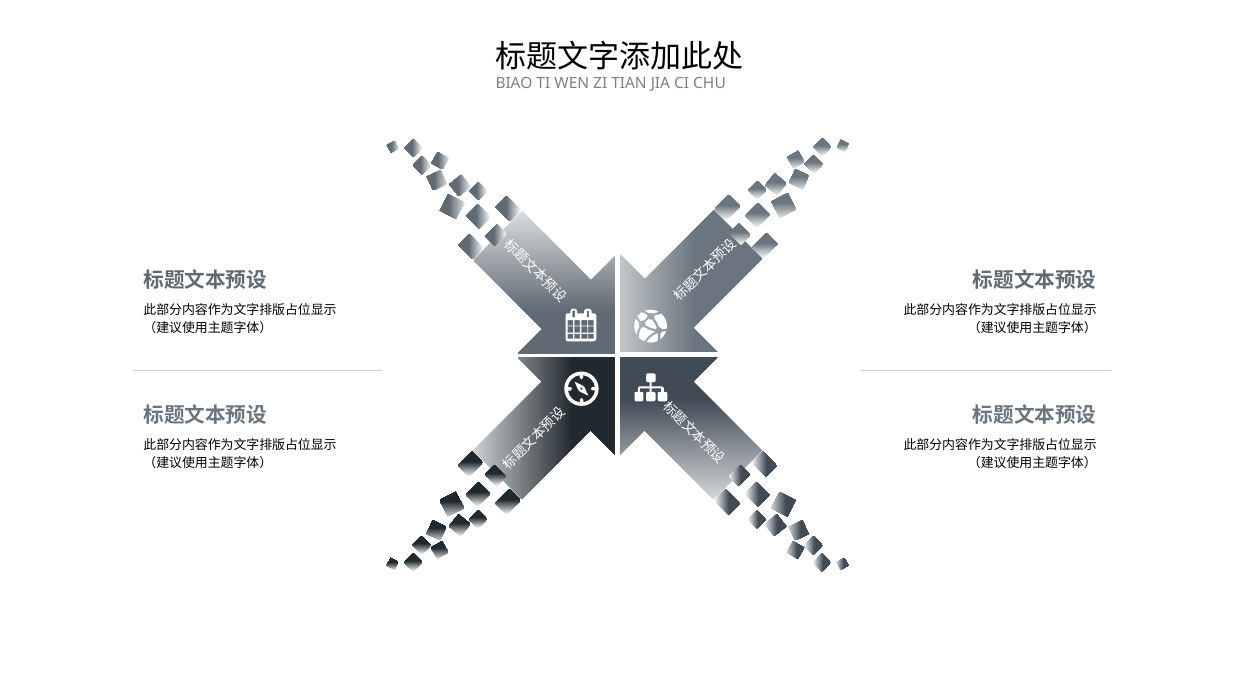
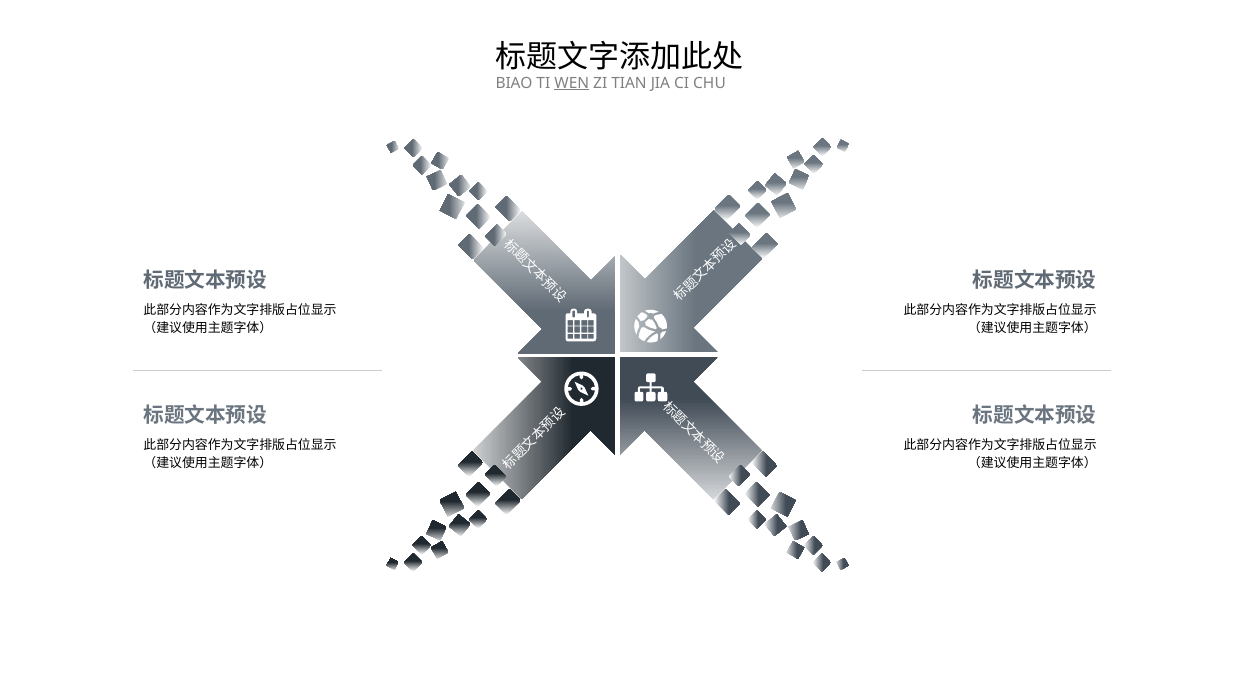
WEN underline: none -> present (572, 83)
